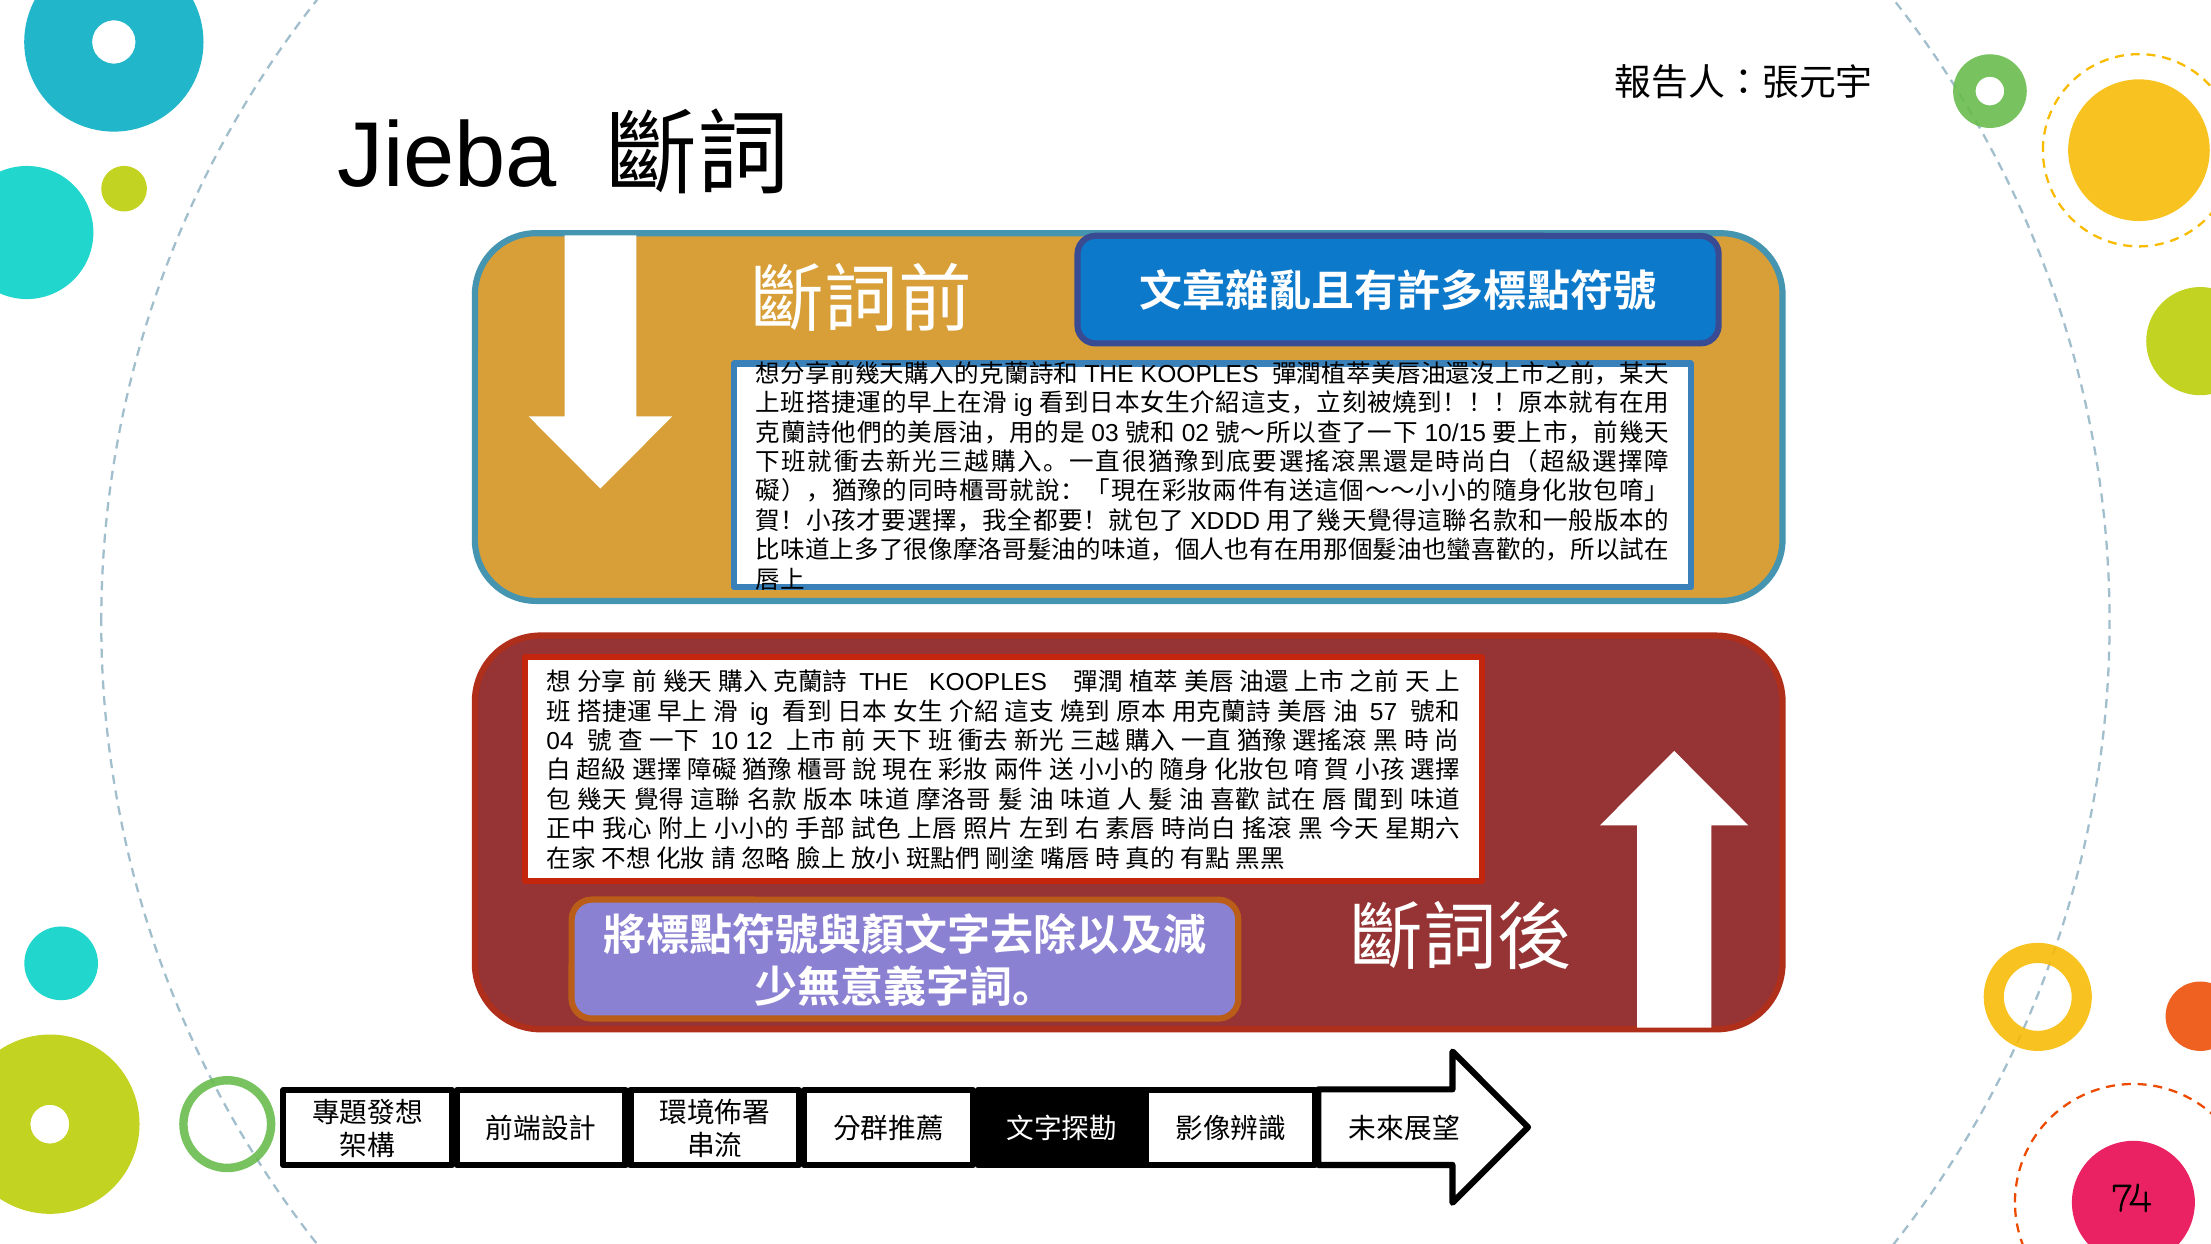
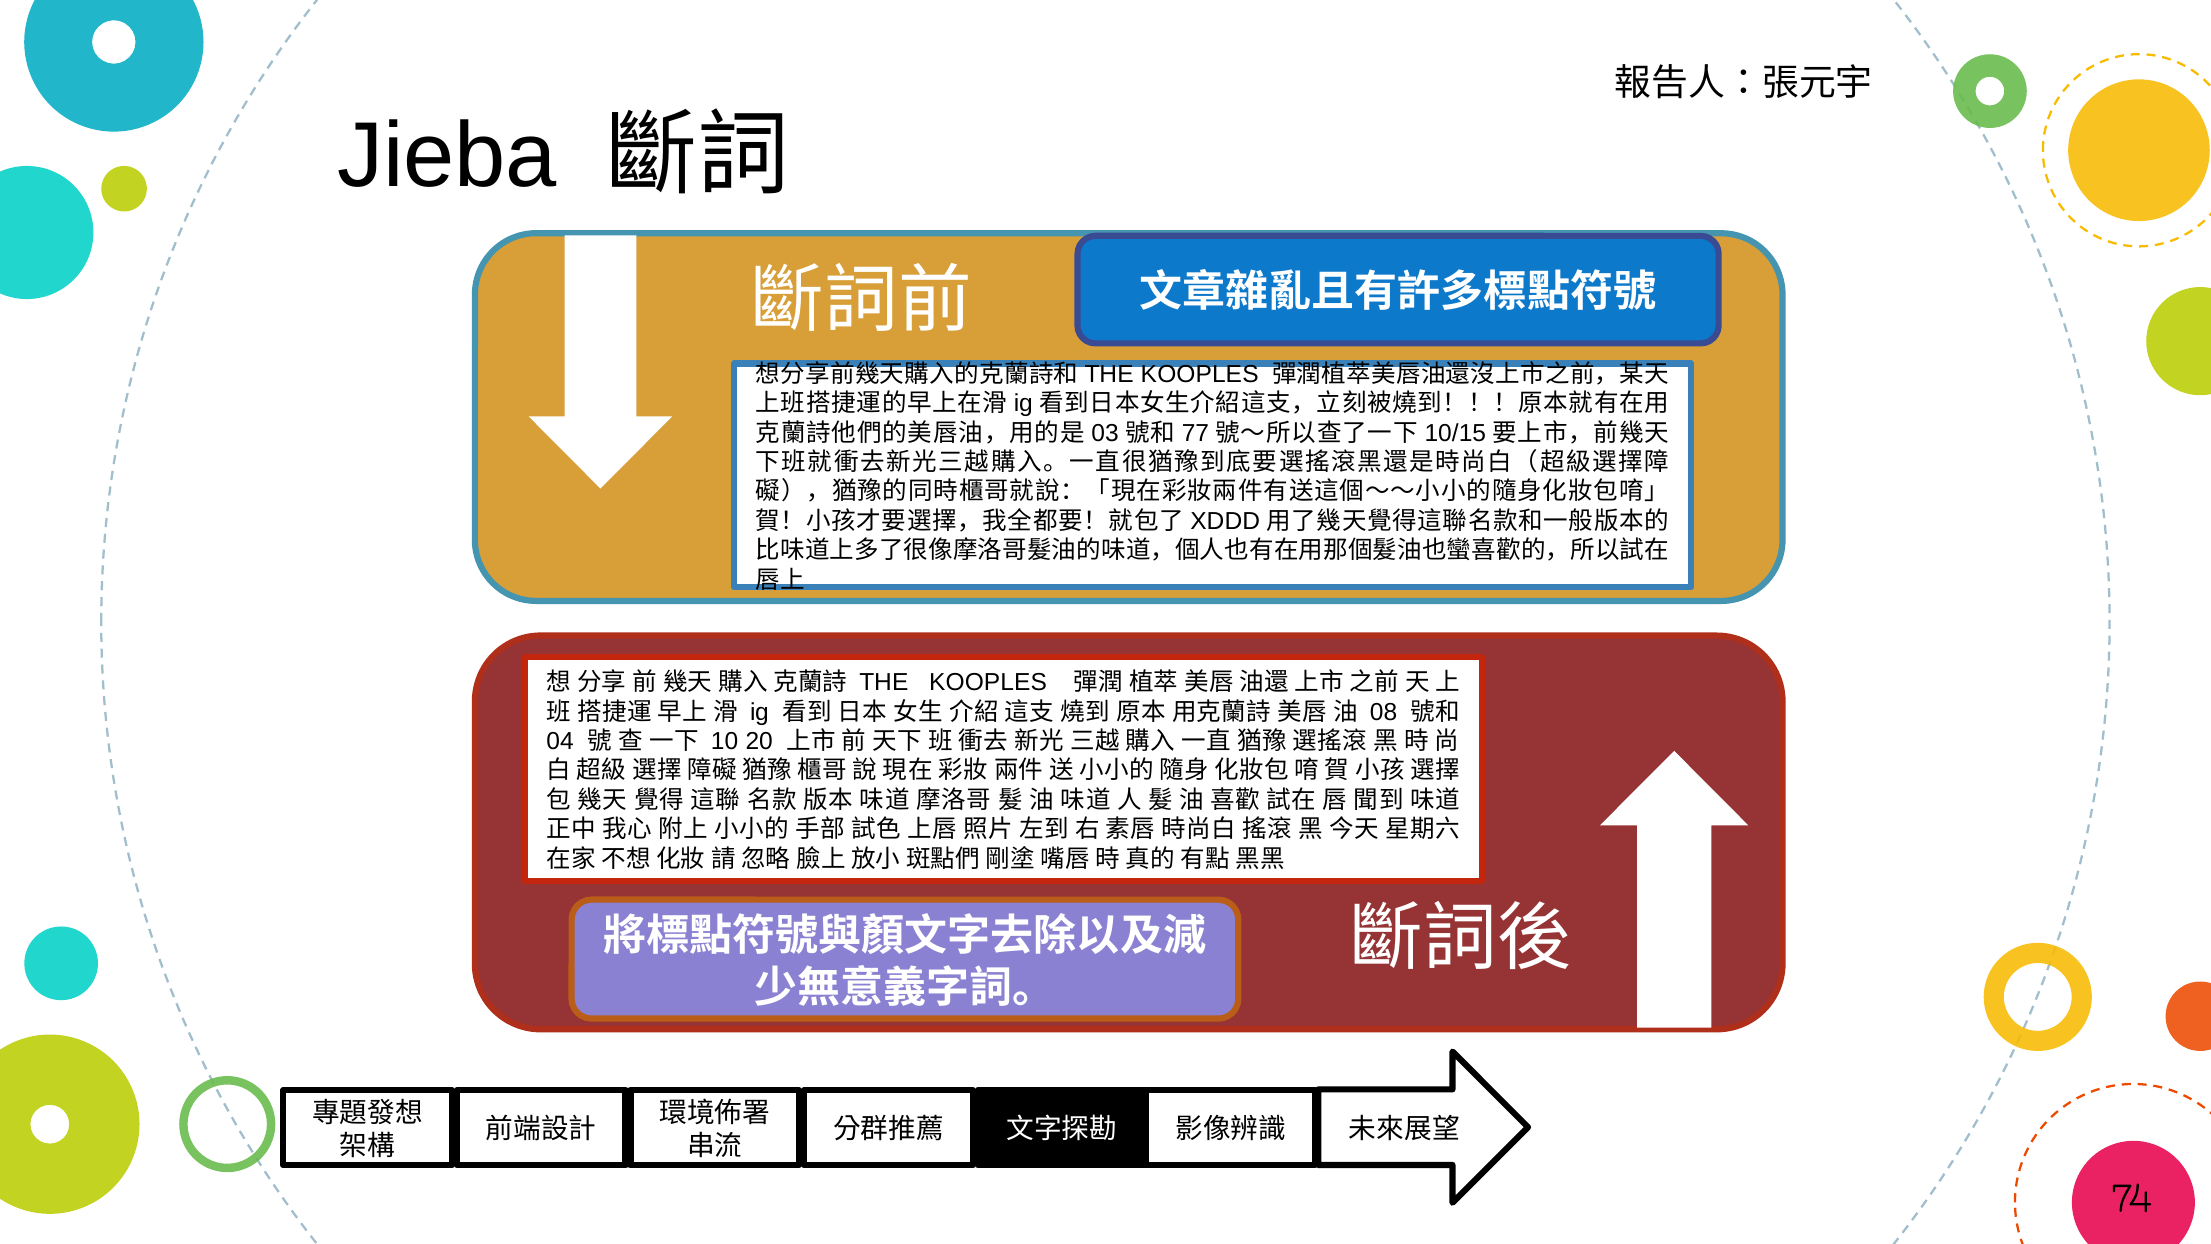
02: 02 -> 77 (1195, 433)
57: 57 -> 08 (1384, 712)
12: 12 -> 20 (759, 741)
